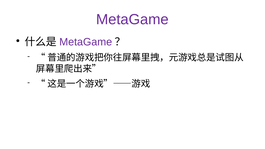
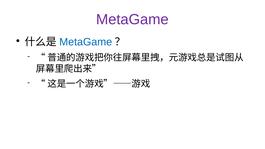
MetaGame colour: purple -> blue (86, 42)
